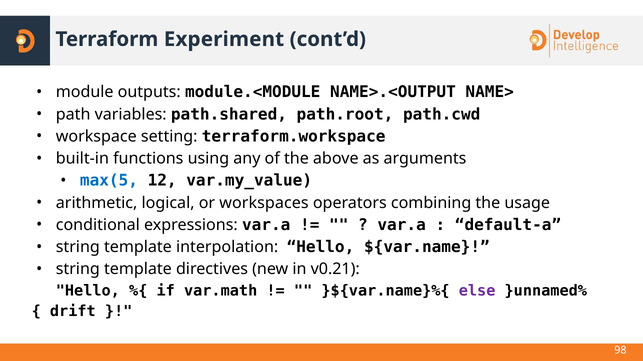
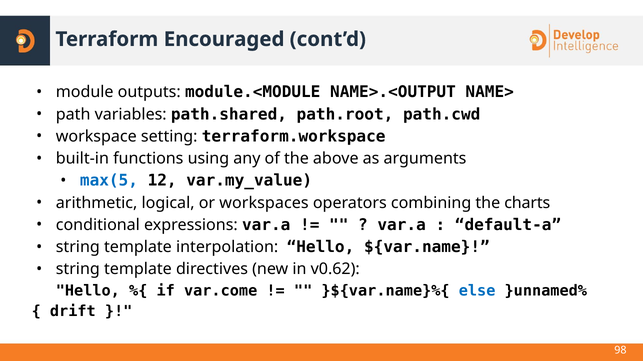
Experiment: Experiment -> Encouraged (224, 39)
usage: usage -> charts (527, 203)
v0.21: v0.21 -> v0.62 (335, 270)
var.math: var.math -> var.come (221, 291)
else colour: purple -> blue (477, 291)
